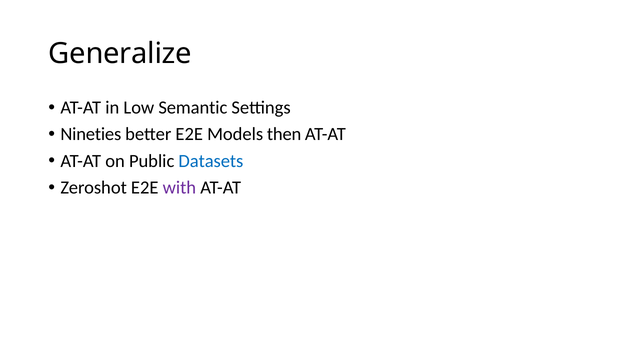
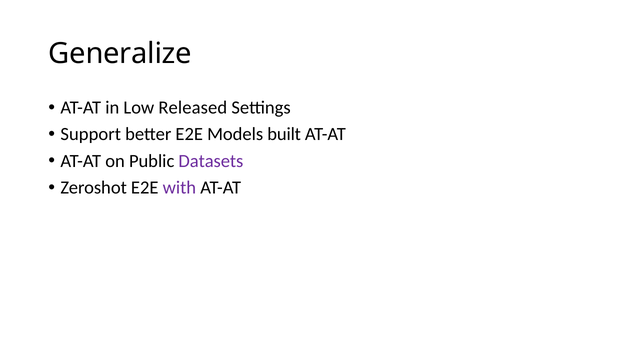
Semantic: Semantic -> Released (193, 108)
Nineties: Nineties -> Support (91, 134)
then: then -> built (284, 134)
Datasets colour: blue -> purple (211, 161)
